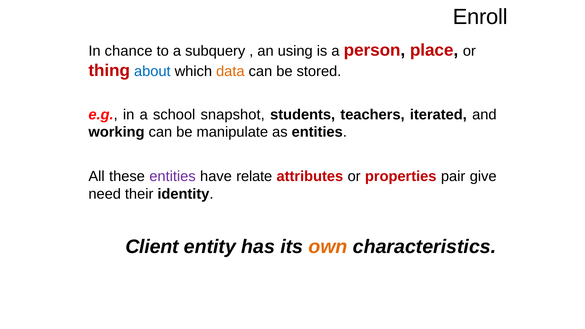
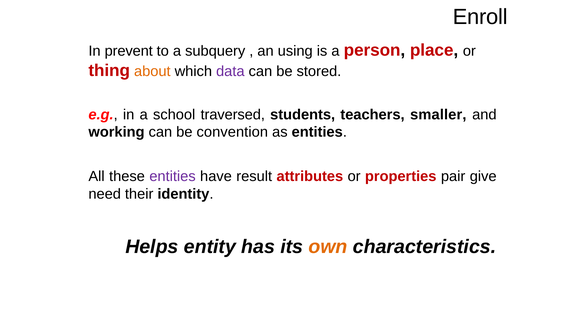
chance: chance -> prevent (129, 51)
about colour: blue -> orange (152, 71)
data colour: orange -> purple (230, 71)
snapshot: snapshot -> traversed (233, 115)
iterated: iterated -> smaller (438, 115)
manipulate: manipulate -> convention (232, 132)
relate: relate -> result (254, 176)
Client: Client -> Helps (152, 247)
